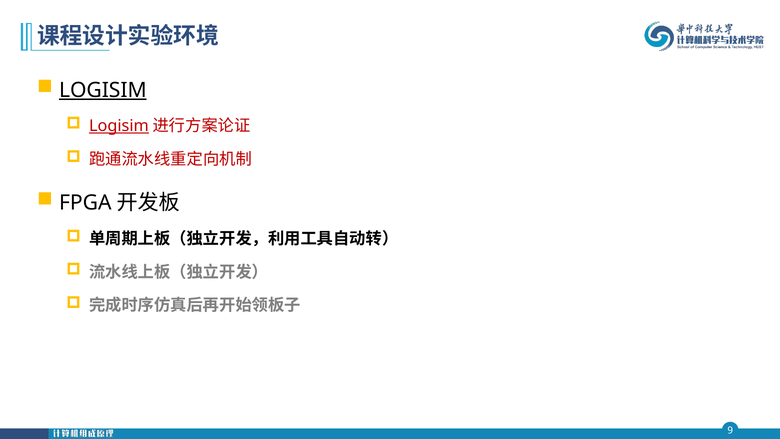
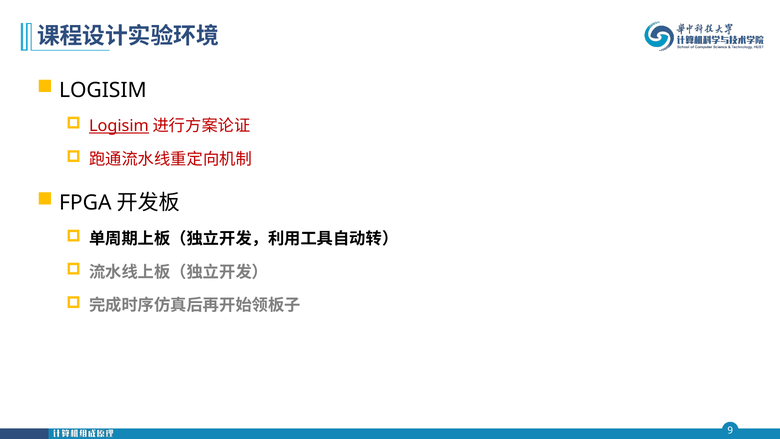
LOGISIM underline: present -> none (103, 90)
